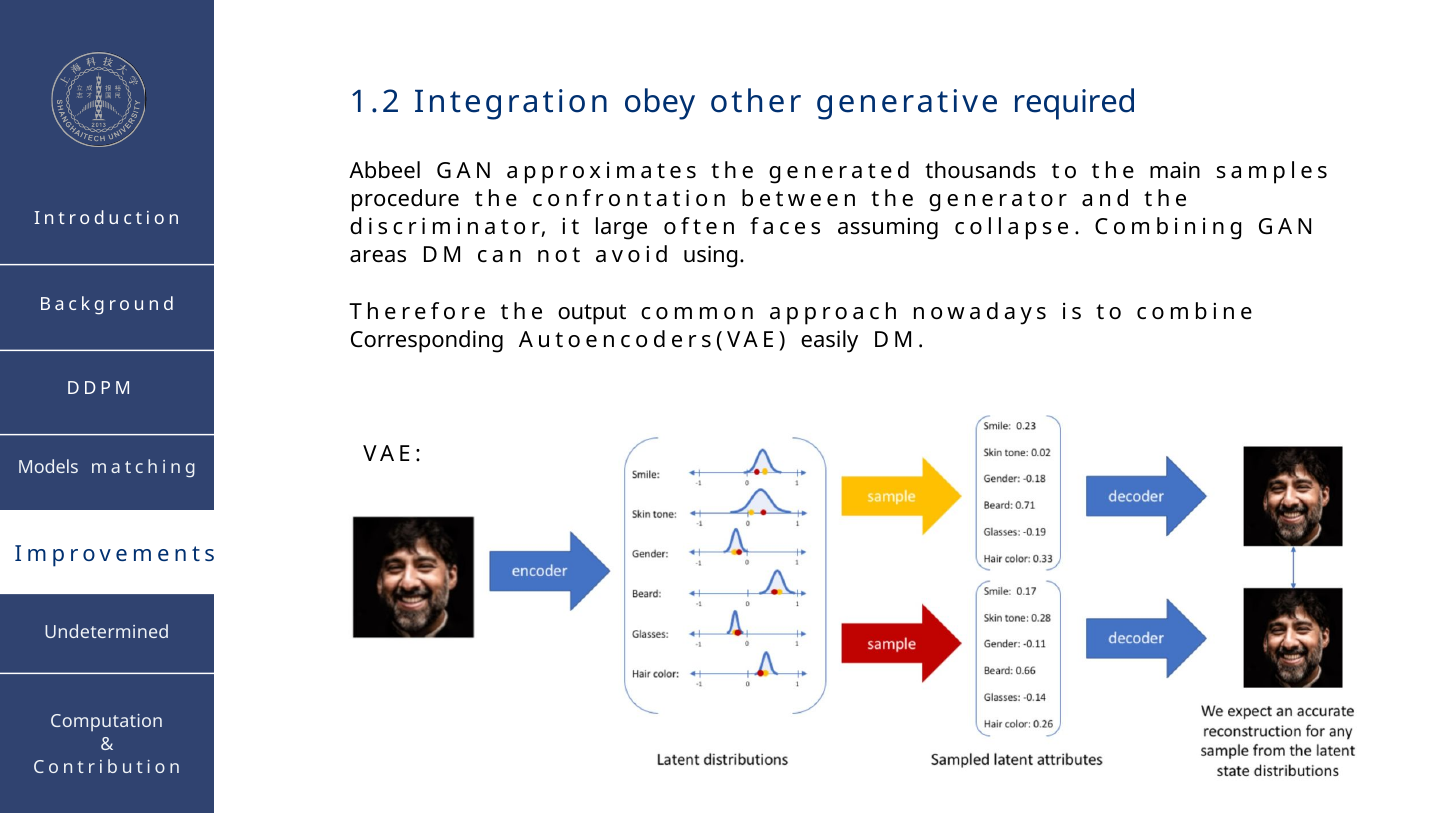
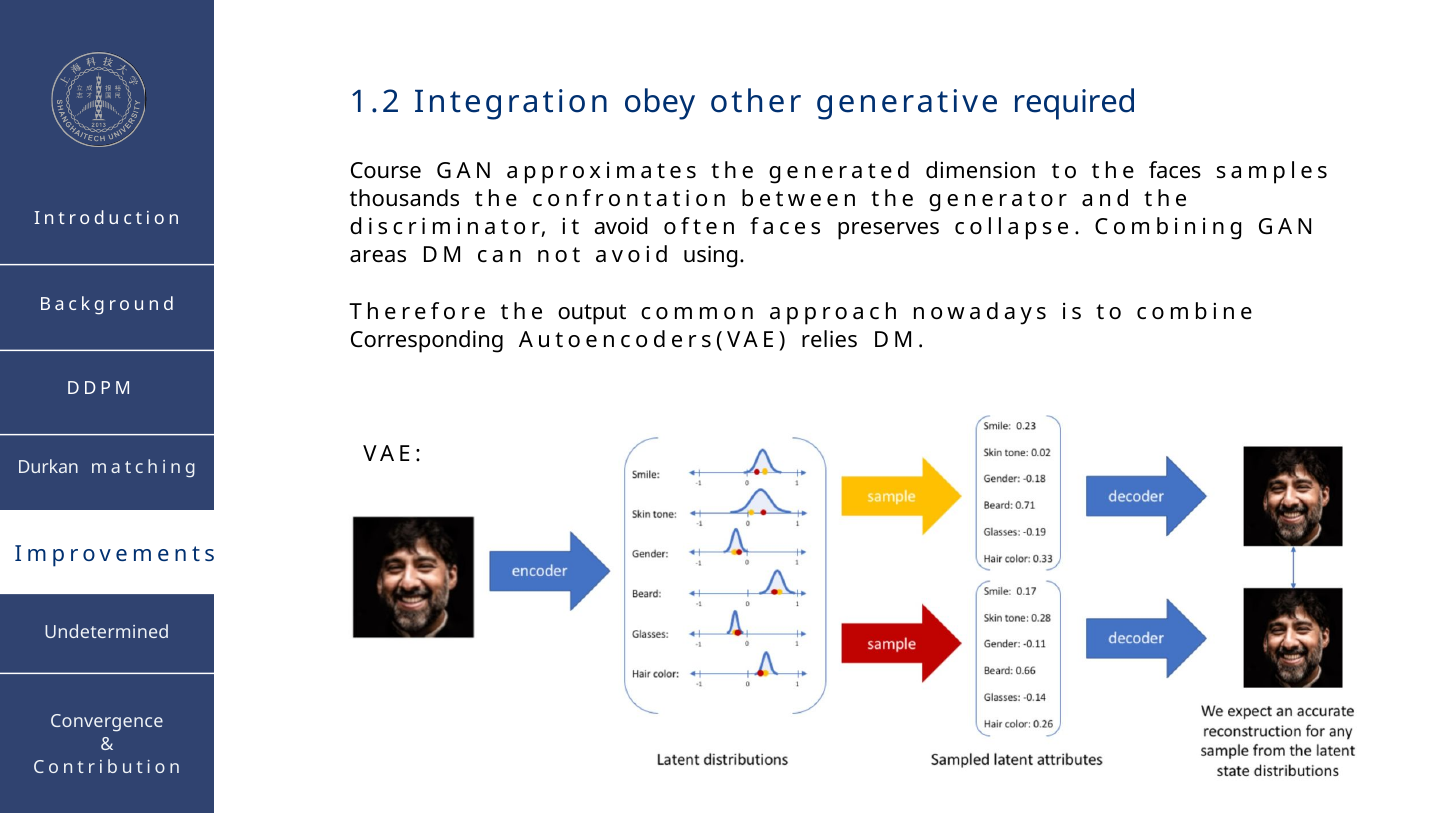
Abbeel: Abbeel -> Course (386, 171)
thousands: thousands -> dimension (981, 171)
the main: main -> faces (1175, 171)
procedure: procedure -> thousands (405, 199)
it large: large -> avoid (621, 227)
assuming: assuming -> preserves (888, 227)
easily: easily -> relies (829, 340)
Models: Models -> Durkan (48, 467)
Computation: Computation -> Convergence (107, 721)
